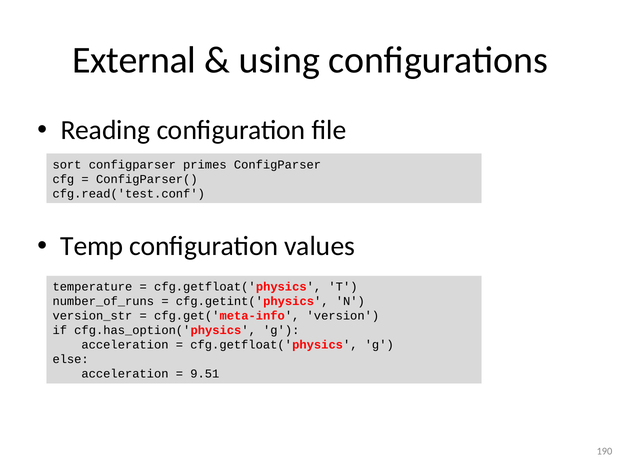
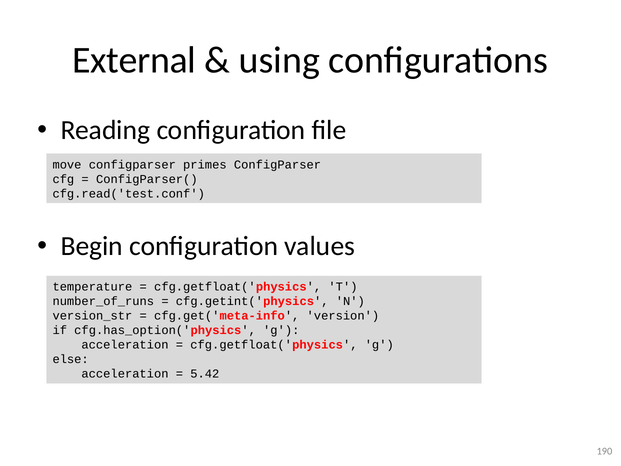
sort: sort -> move (67, 165)
Temp: Temp -> Begin (92, 246)
9.51: 9.51 -> 5.42 (205, 374)
